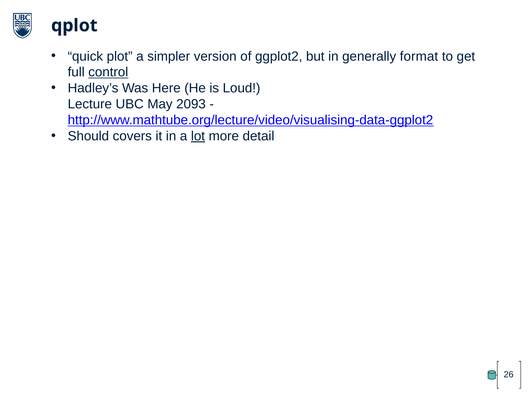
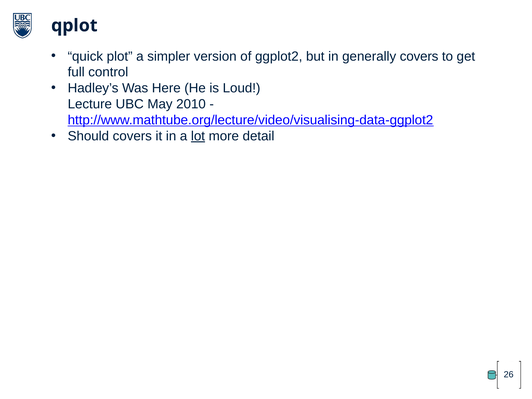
generally format: format -> covers (419, 56)
control underline: present -> none (108, 72)
2093: 2093 -> 2010 (191, 104)
